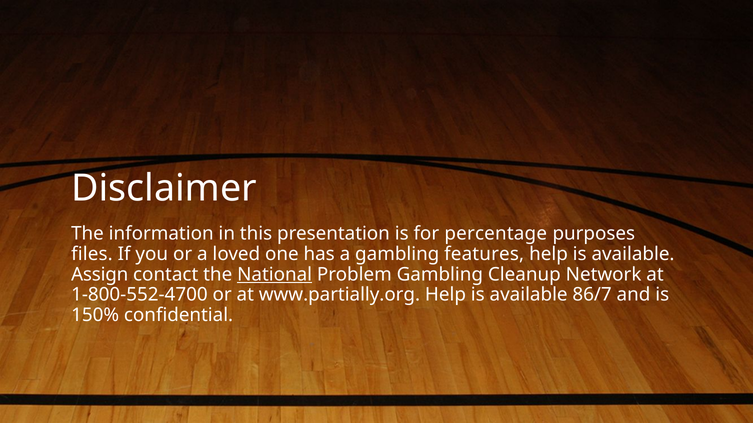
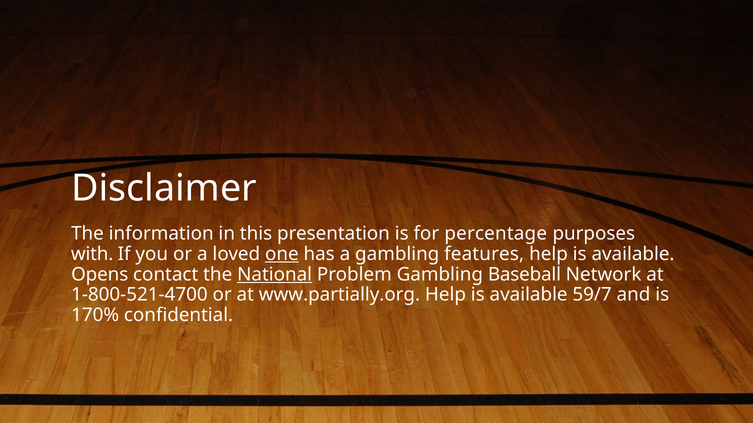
files: files -> with (92, 254)
one underline: none -> present (282, 254)
Assign: Assign -> Opens (100, 275)
Cleanup: Cleanup -> Baseball (524, 275)
1-800-552-4700: 1-800-552-4700 -> 1-800-521-4700 (139, 295)
86/7: 86/7 -> 59/7 (592, 295)
150%: 150% -> 170% (95, 315)
